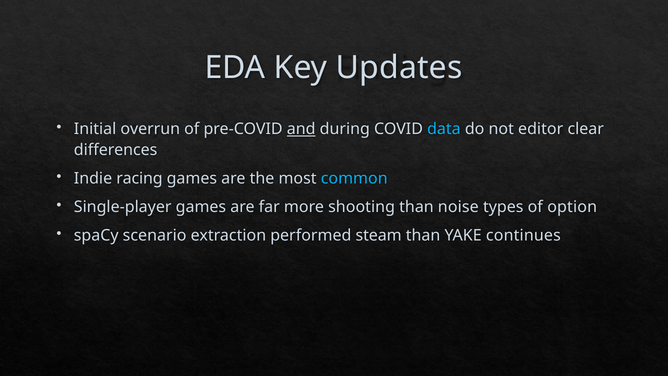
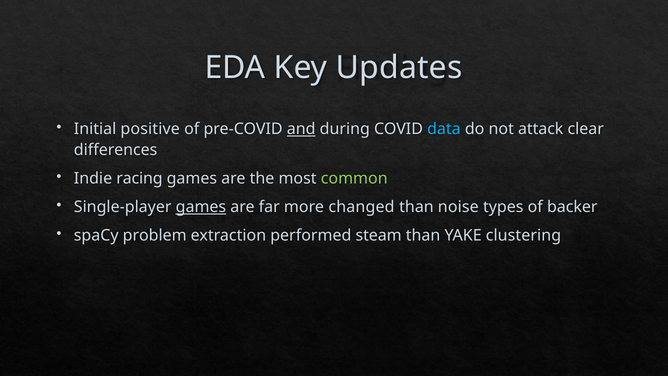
overrun: overrun -> positive (150, 129)
editor: editor -> attack (541, 129)
common colour: light blue -> light green (354, 178)
games underline: none -> present (201, 207)
shooting: shooting -> changed (362, 207)
option: option -> backer (572, 207)
scenario: scenario -> problem (155, 235)
continues: continues -> clustering (523, 235)
